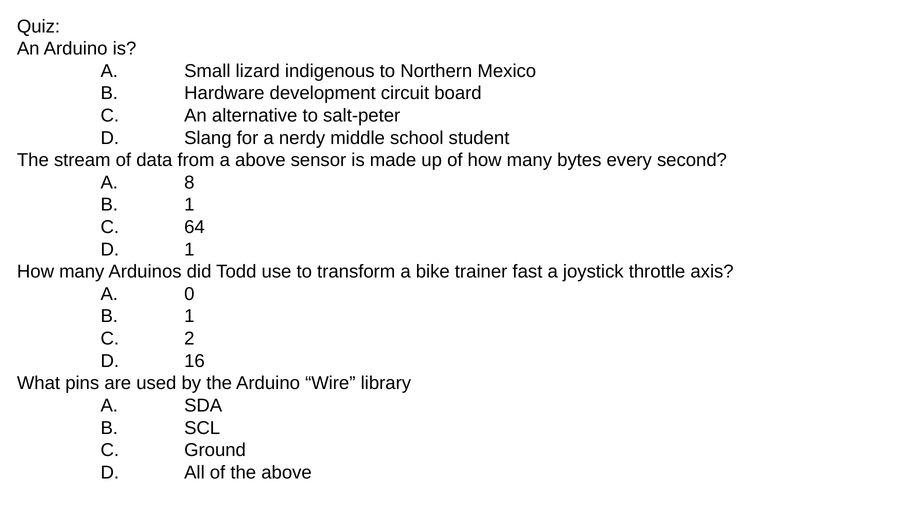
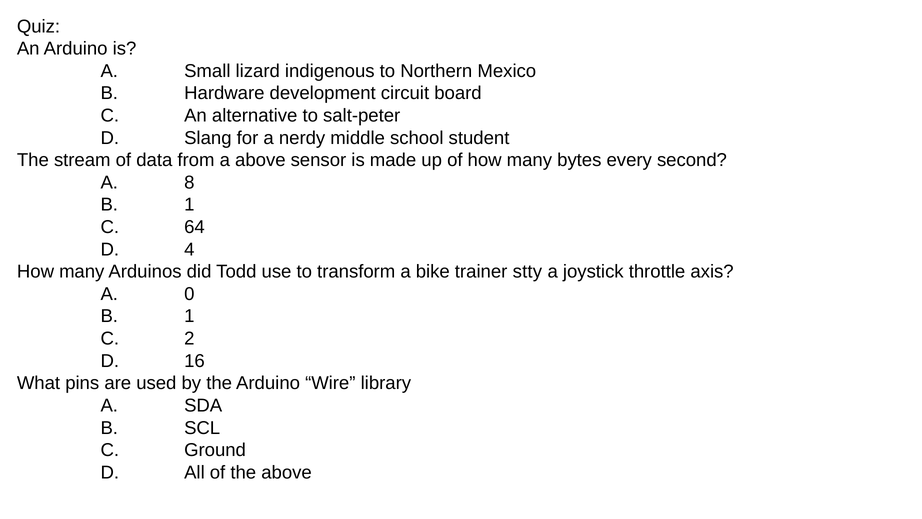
D 1: 1 -> 4 (189, 249)
fast: fast -> stty (527, 272)
